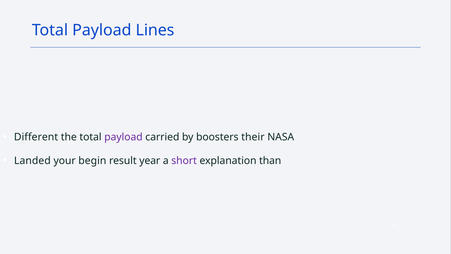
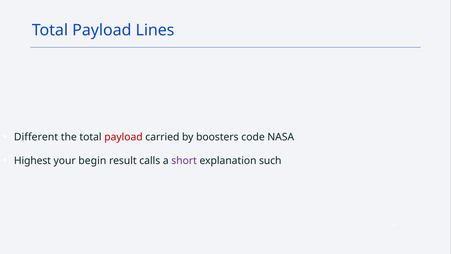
payload colour: purple -> red (123, 137)
their: their -> code (253, 137)
Landed: Landed -> Highest (32, 161)
year: year -> calls (150, 161)
than: than -> such (270, 161)
